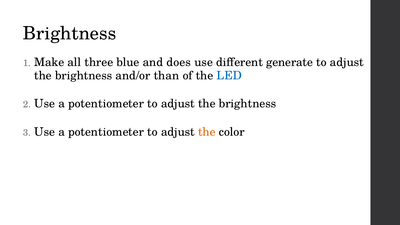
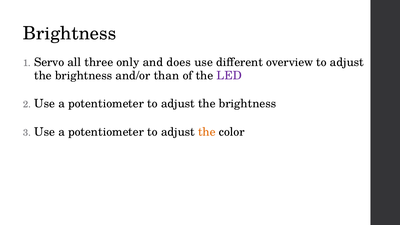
Make: Make -> Servo (49, 62)
blue: blue -> only (128, 62)
generate: generate -> overview (290, 62)
LED colour: blue -> purple (229, 76)
